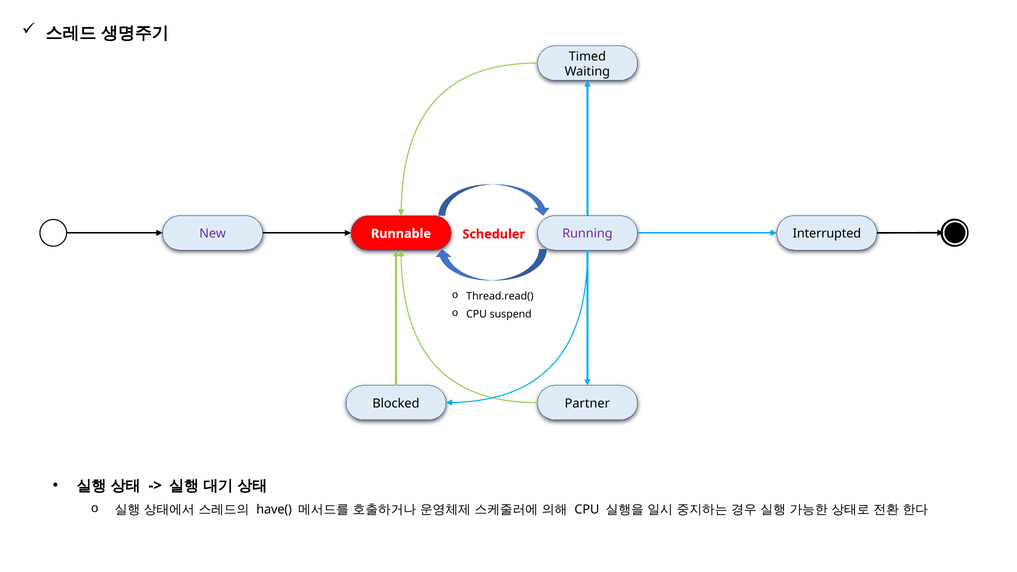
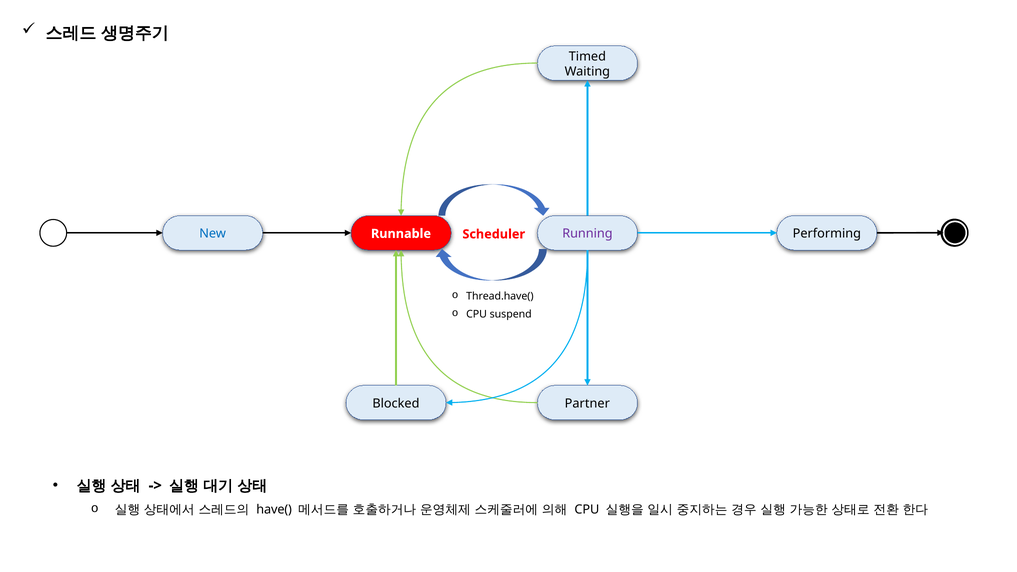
New colour: purple -> blue (213, 234)
Interrupted: Interrupted -> Performing (827, 234)
Thread.read(: Thread.read( -> Thread.have( (500, 296)
